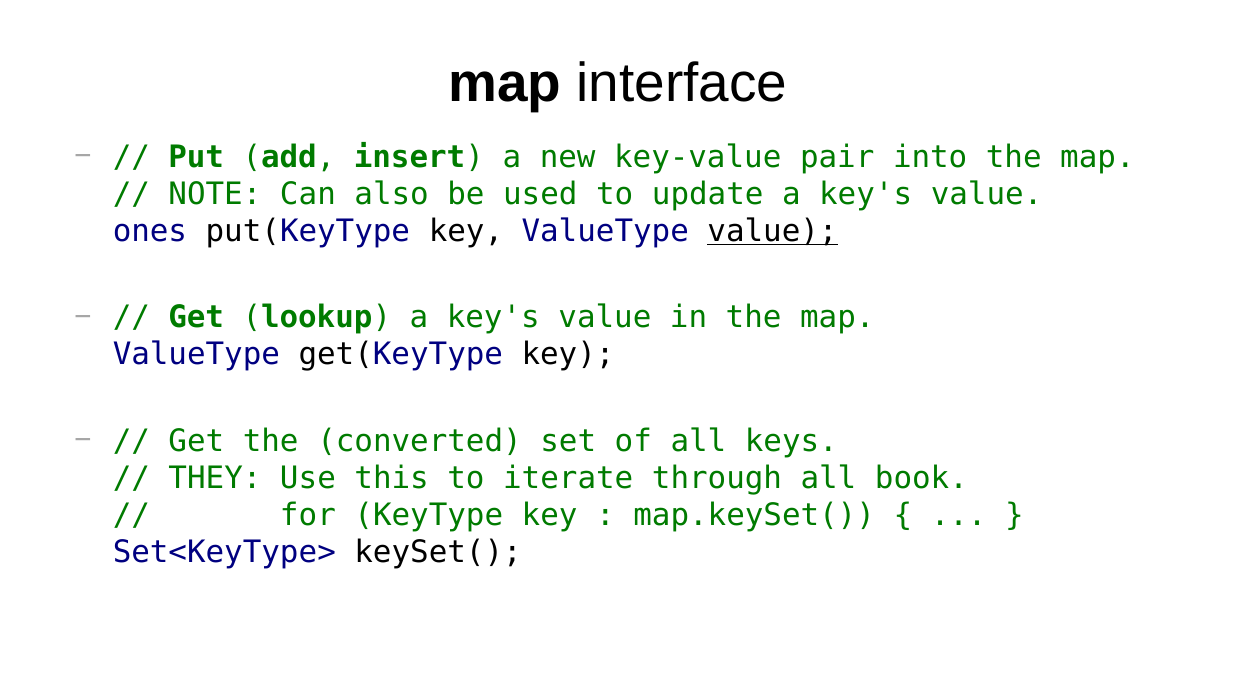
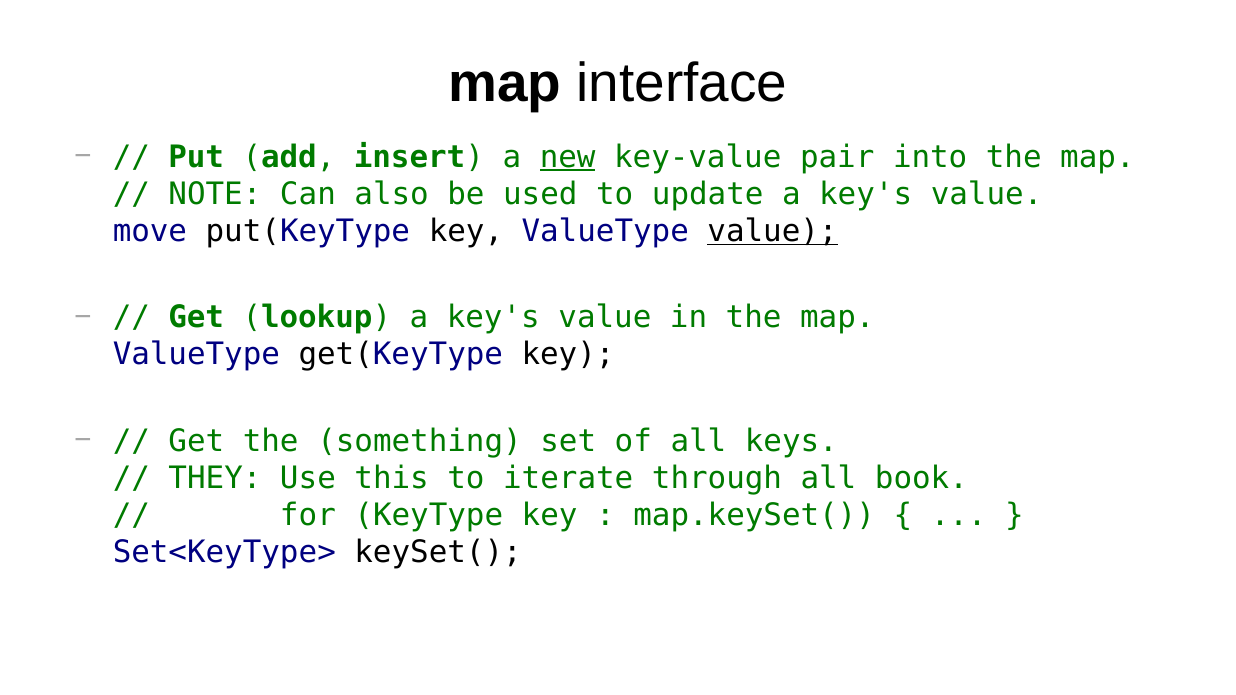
new underline: none -> present (568, 157)
ones: ones -> move (150, 231)
converted: converted -> something (420, 441)
